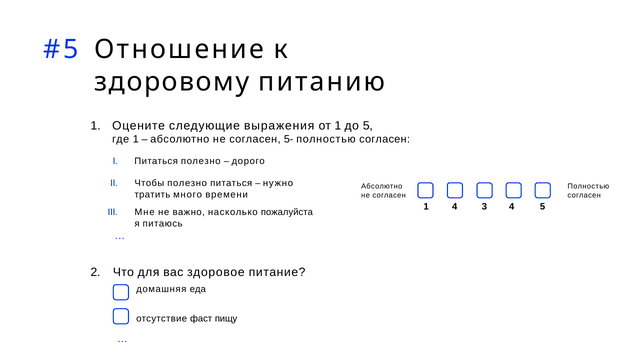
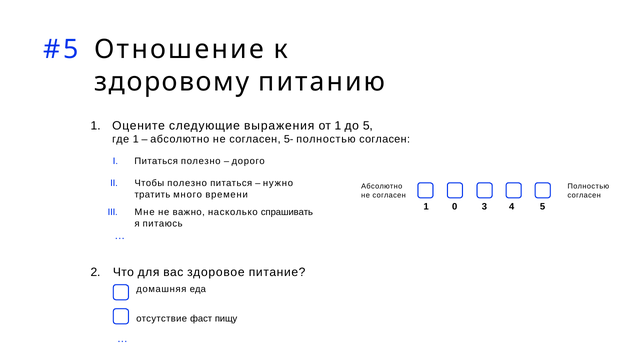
1 4: 4 -> 0 (455, 207)
пожалуйста: пожалуйста -> спрашивать (287, 212)
